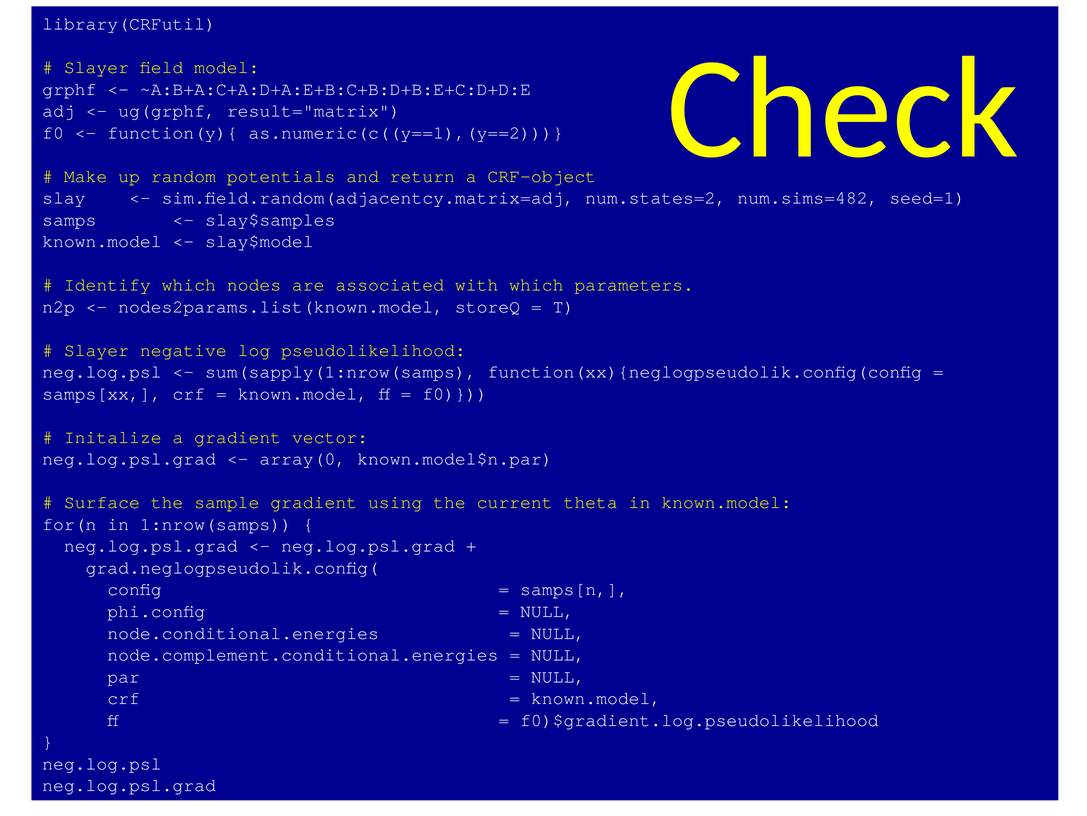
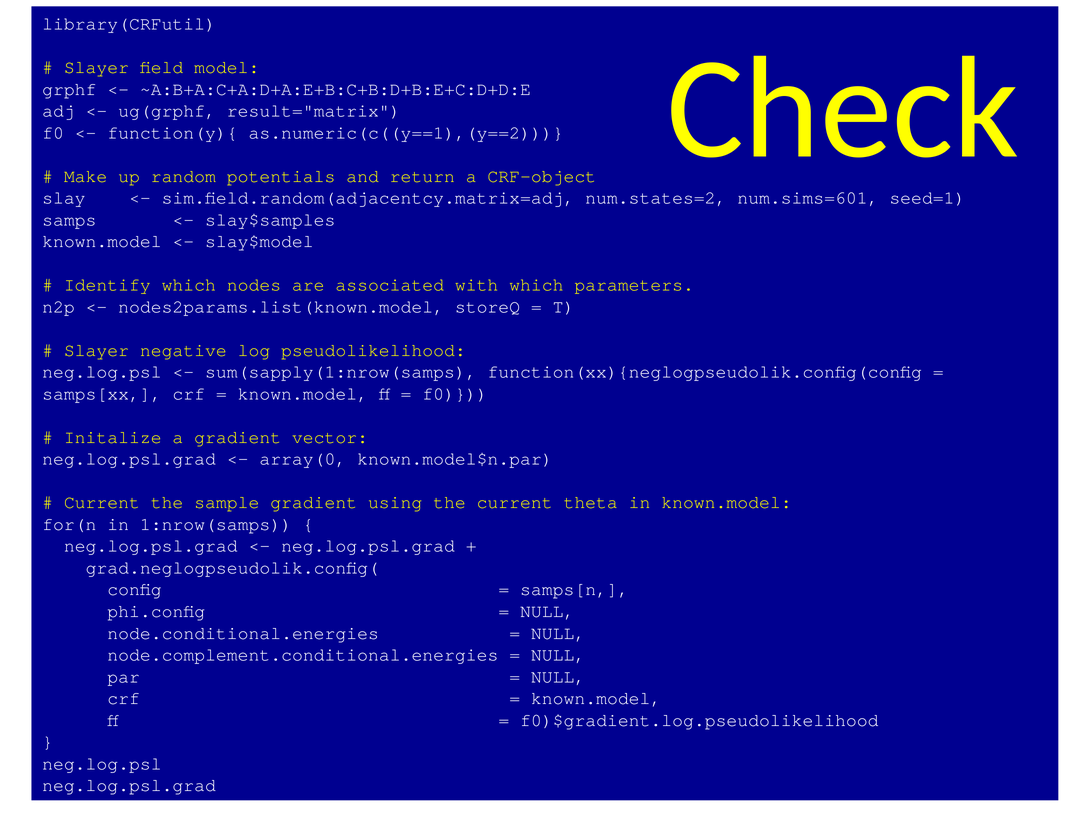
num.sims=482: num.sims=482 -> num.sims=601 (808, 198)
Surface: Surface -> Current (102, 502)
